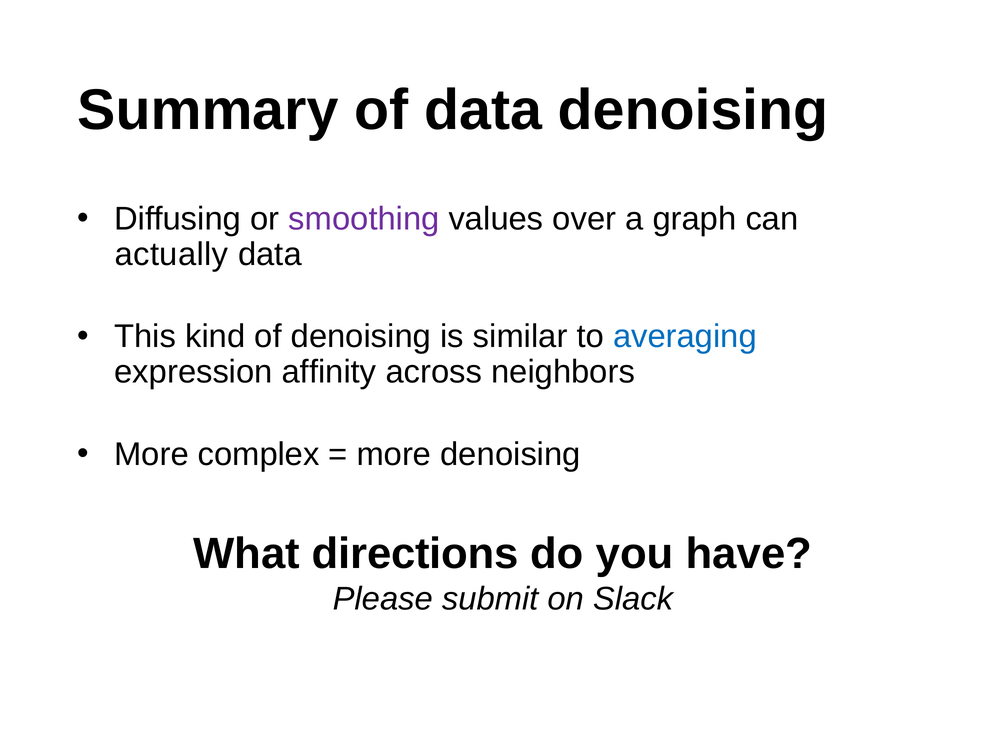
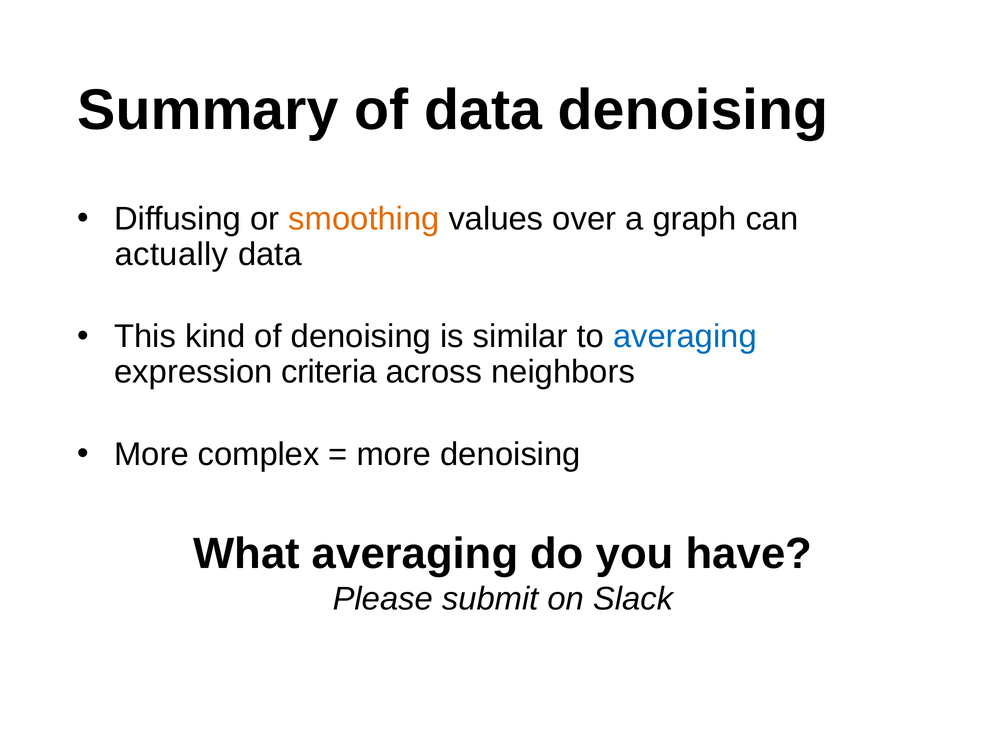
smoothing colour: purple -> orange (364, 219)
affinity: affinity -> criteria (329, 372)
What directions: directions -> averaging (415, 553)
